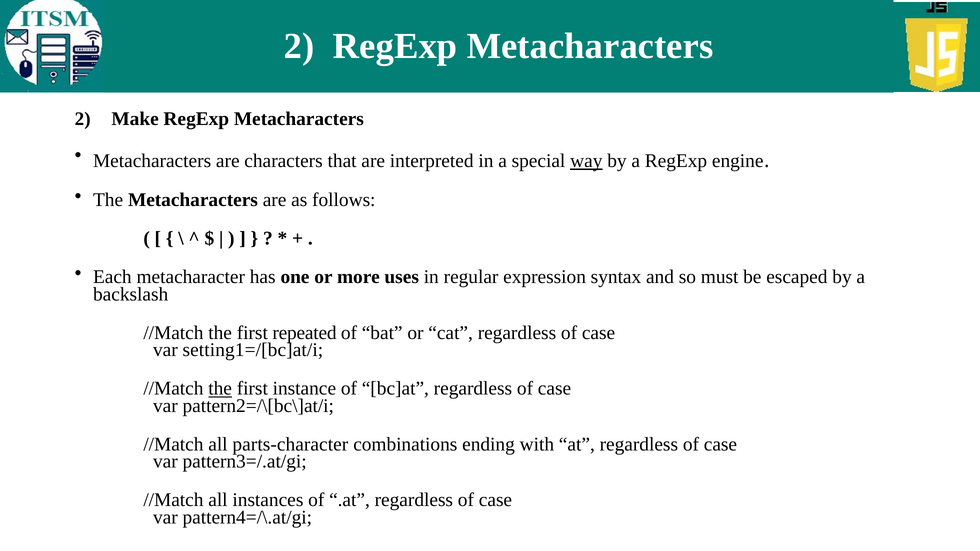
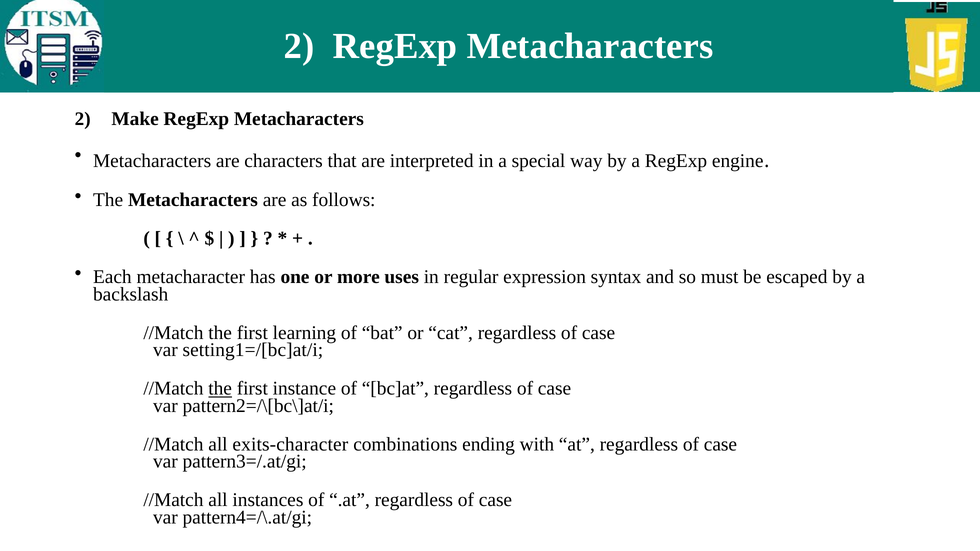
way underline: present -> none (586, 161)
repeated: repeated -> learning (304, 333)
parts-character: parts-character -> exits-character (290, 444)
